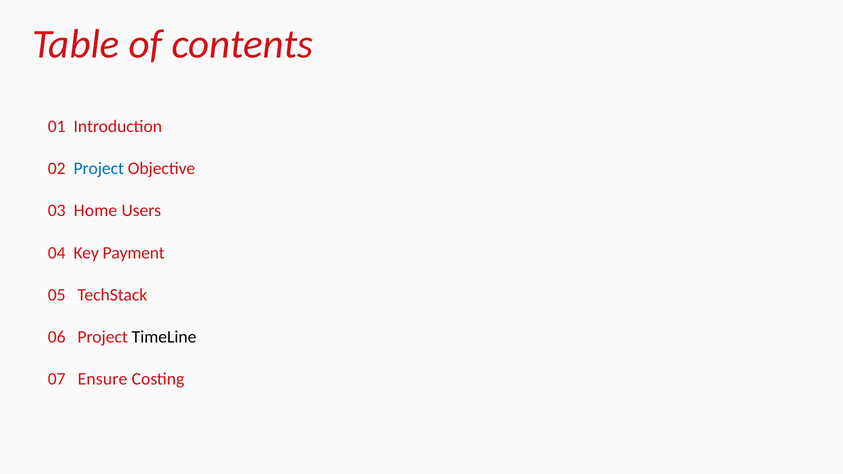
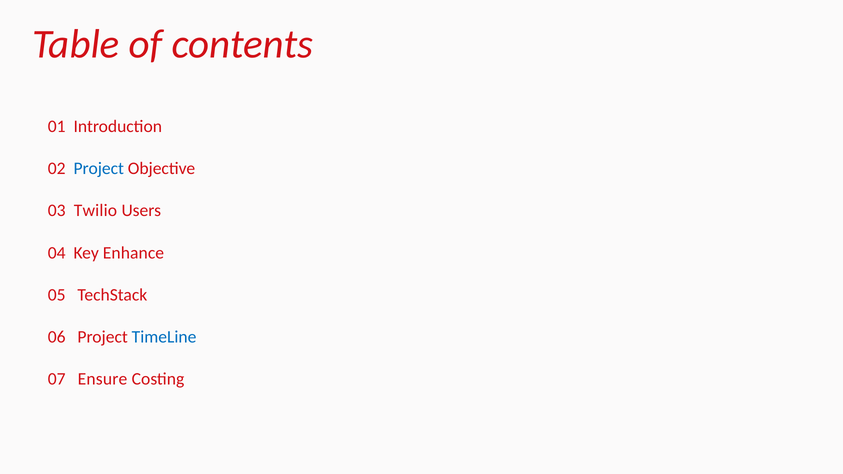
Home: Home -> Twilio (95, 211)
Payment: Payment -> Enhance (133, 253)
TimeLine colour: black -> blue (164, 337)
